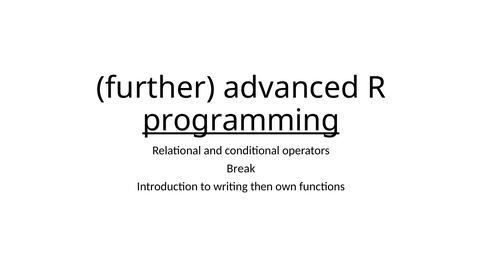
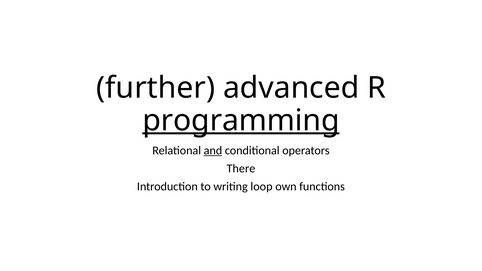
and underline: none -> present (213, 151)
Break: Break -> There (241, 169)
then: then -> loop (261, 187)
